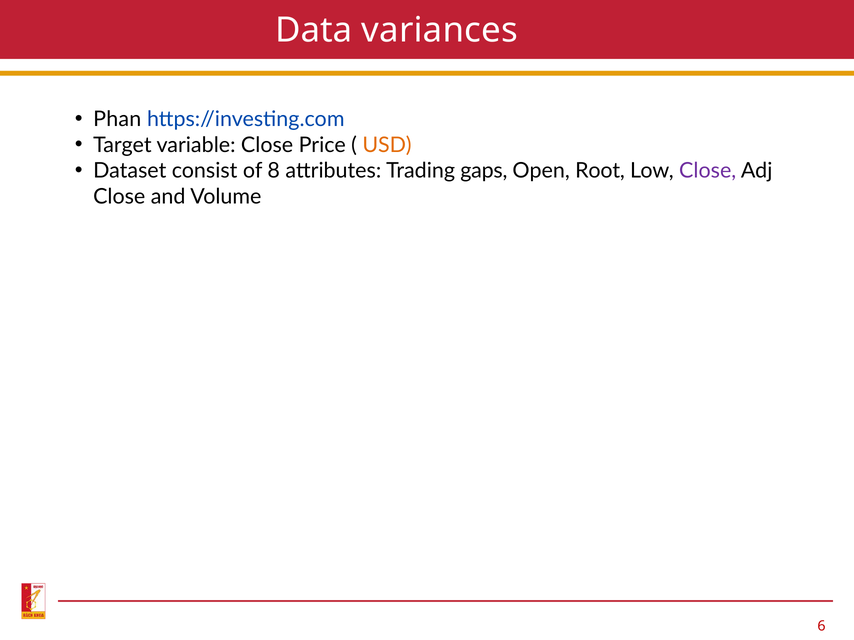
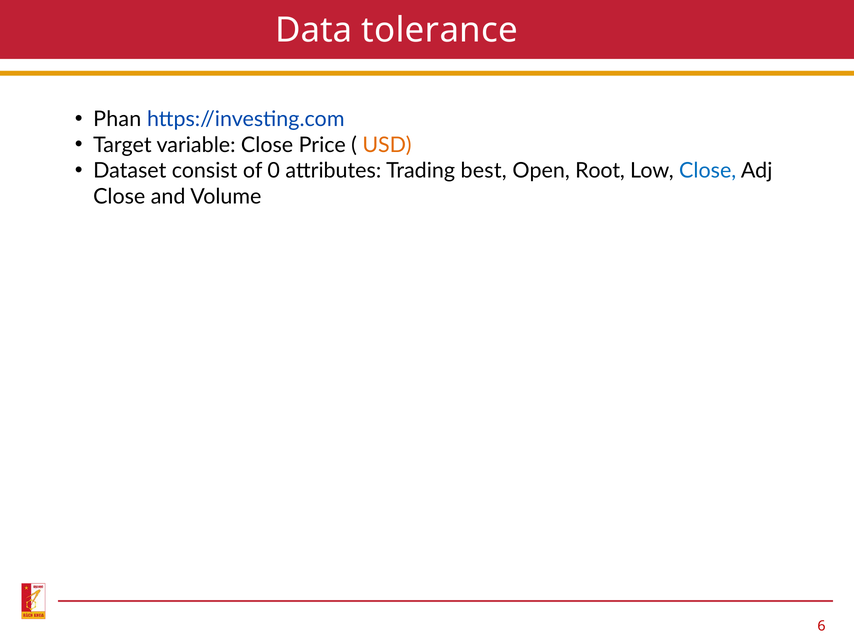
variances: variances -> tolerance (440, 30)
8: 8 -> 0 (274, 171)
gaps: gaps -> best (484, 171)
Close colour: purple -> blue (708, 171)
